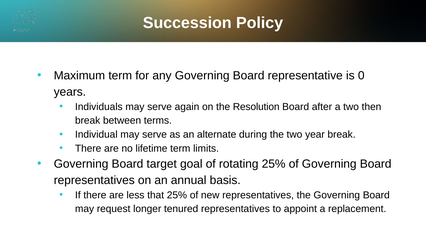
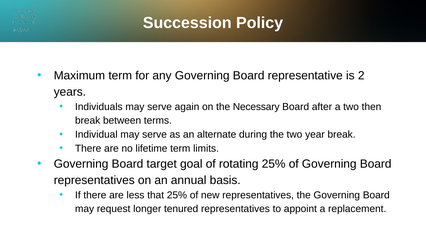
0: 0 -> 2 (361, 75)
Resolution: Resolution -> Necessary (256, 107)
